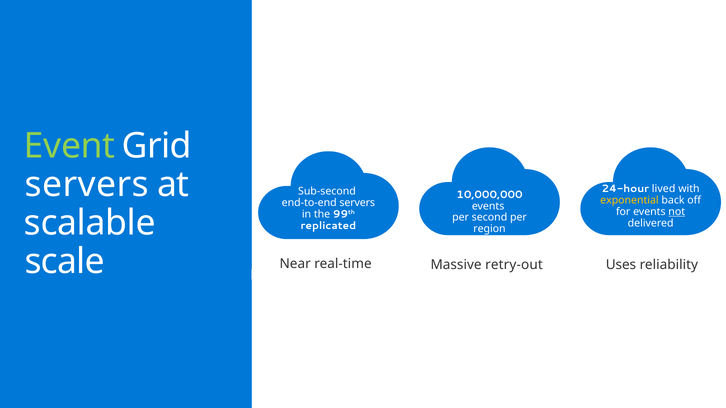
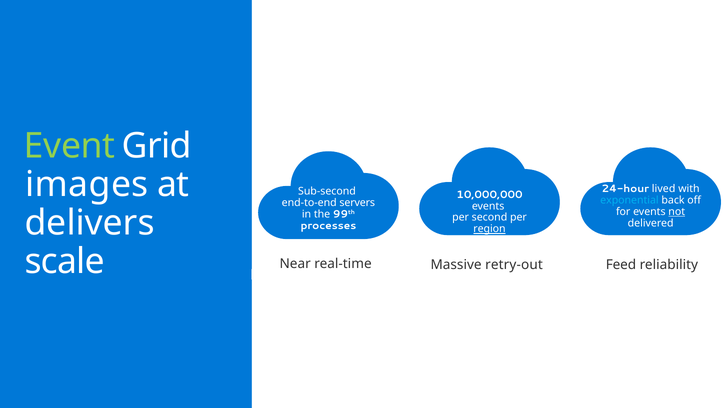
servers: servers -> images (87, 185)
exponential colour: yellow -> light blue (629, 200)
scalable: scalable -> delivers (90, 223)
replicated: replicated -> processes (328, 226)
region underline: none -> present (490, 229)
Uses: Uses -> Feed (621, 265)
